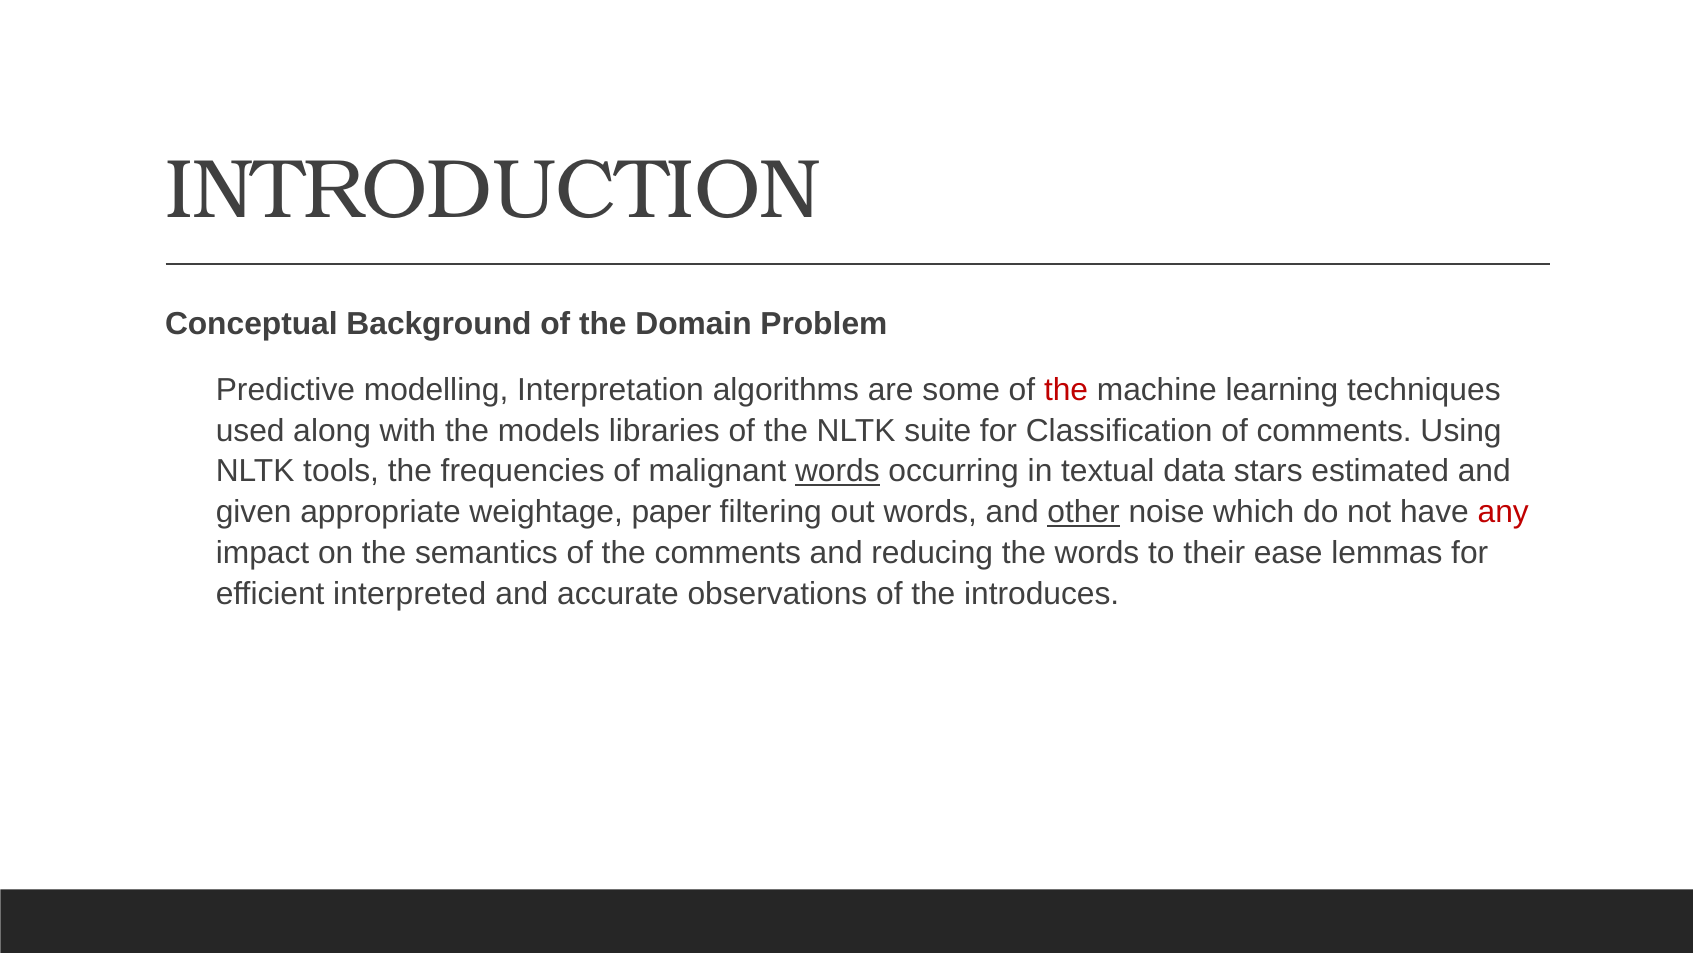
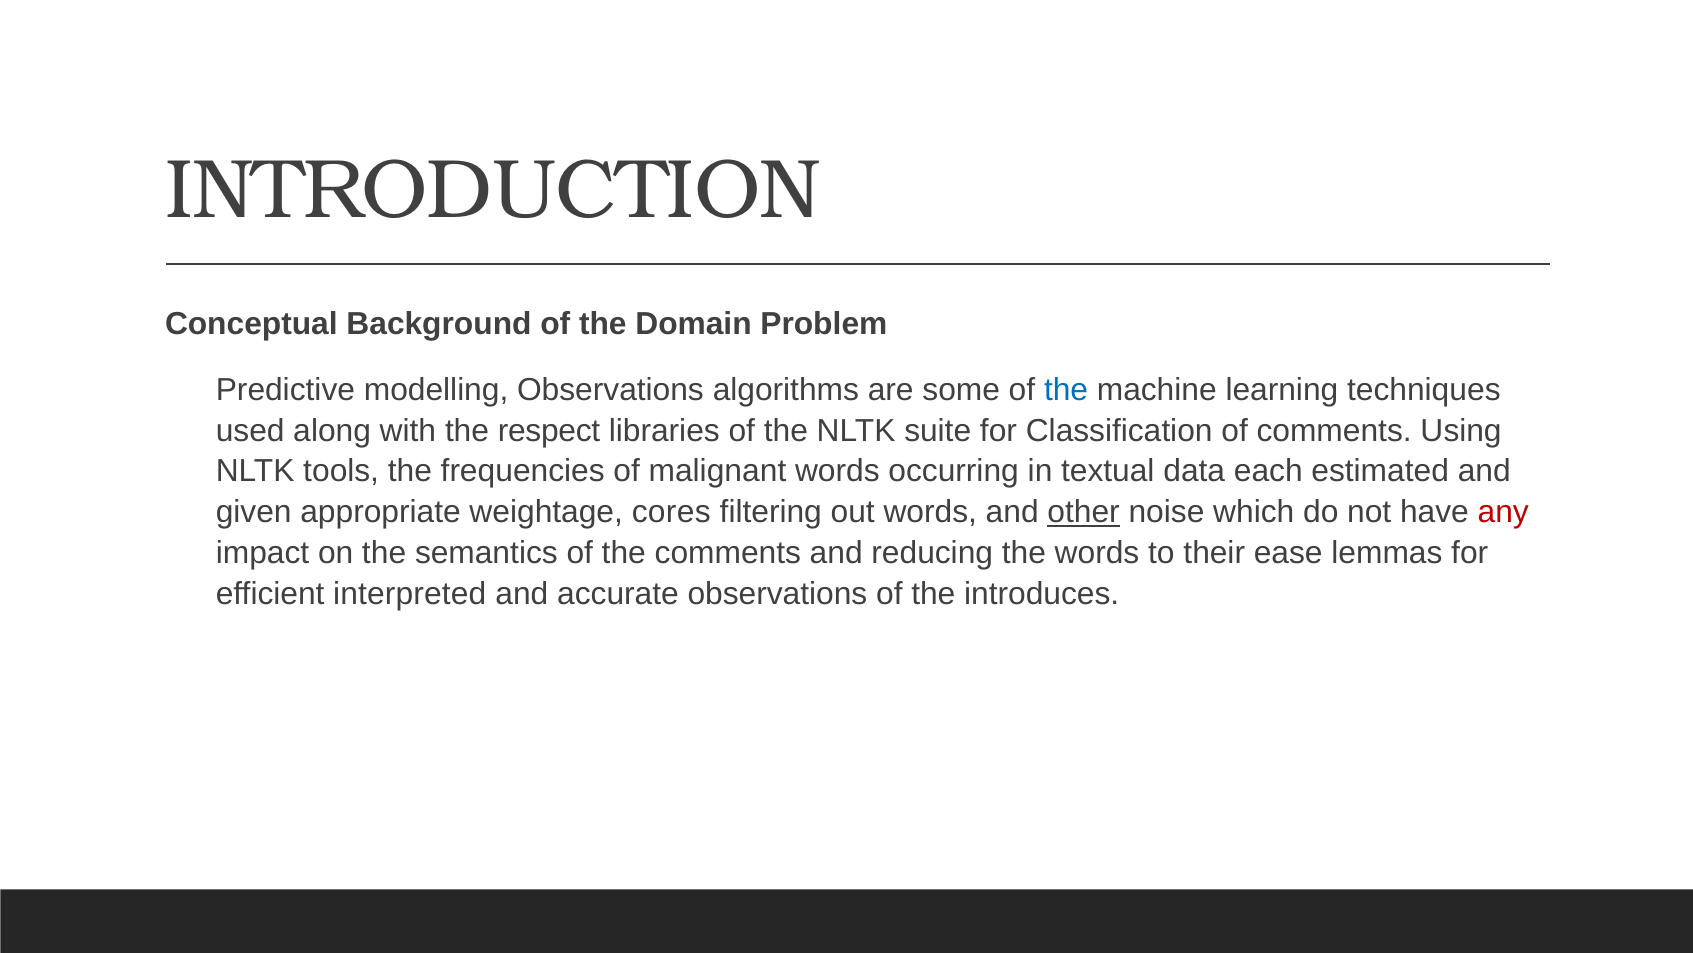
modelling Interpretation: Interpretation -> Observations (610, 390)
the colour: red -> blue (1066, 390)
models: models -> respect (549, 430)
words underline: present -> none (837, 471)
stars: stars -> each (1268, 471)
paper: paper -> cores (671, 512)
